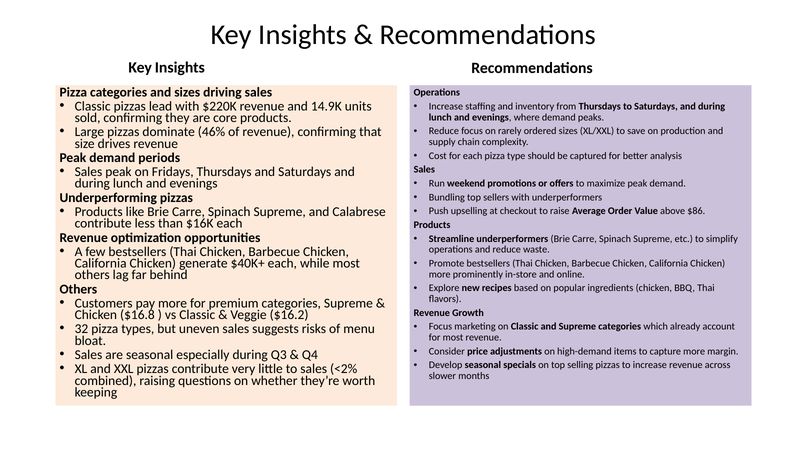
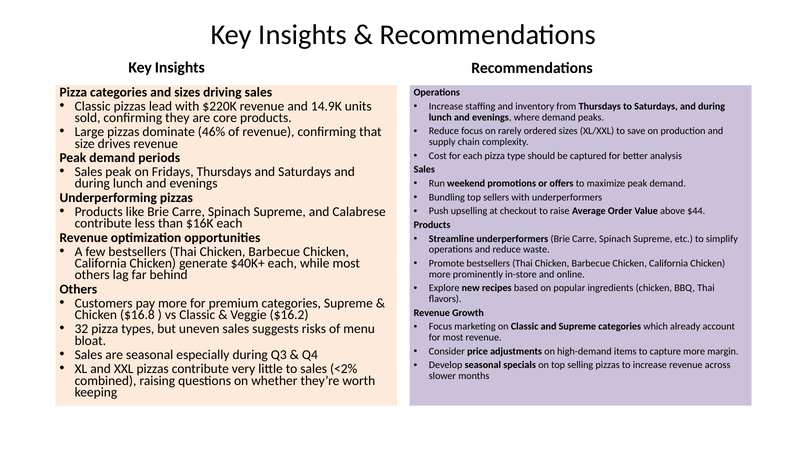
$86: $86 -> $44 (696, 211)
